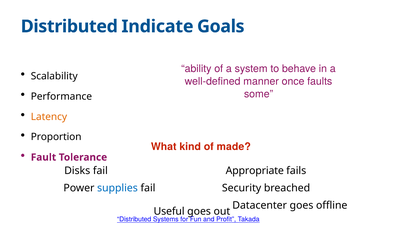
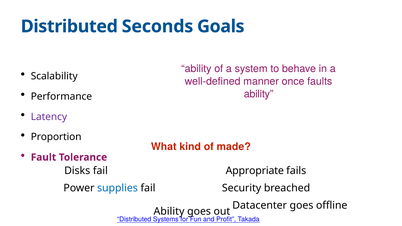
Indicate: Indicate -> Seconds (158, 26)
some: some -> ability (259, 94)
Latency colour: orange -> purple (49, 117)
Useful: Useful -> Ability (169, 211)
